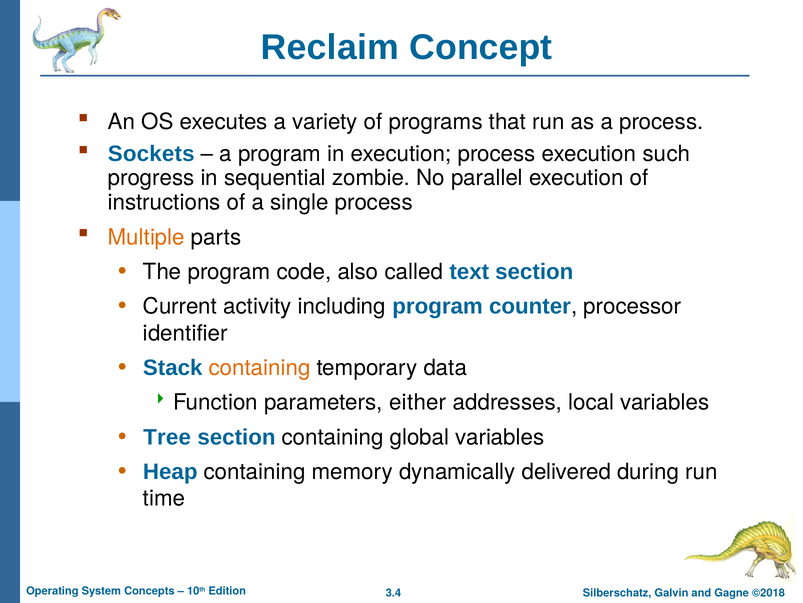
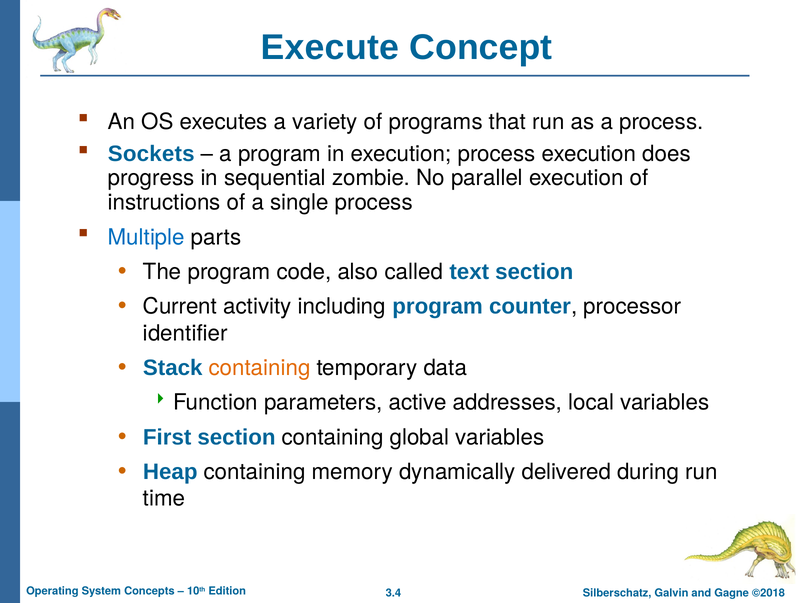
Reclaim: Reclaim -> Execute (330, 47)
such: such -> does (667, 154)
Multiple colour: orange -> blue (146, 237)
either: either -> active (418, 402)
Tree: Tree -> First (167, 437)
